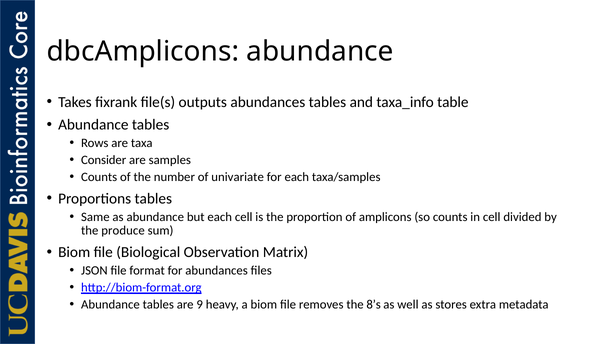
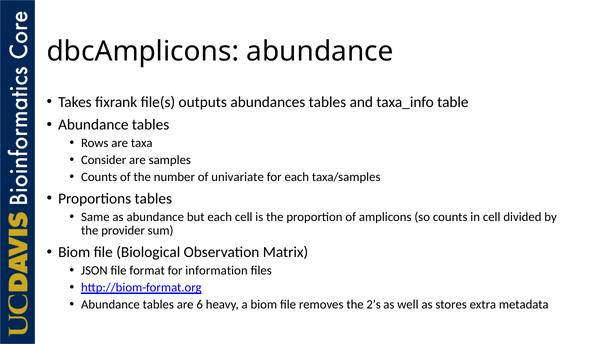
produce: produce -> provider (123, 231)
for abundances: abundances -> information (217, 271)
9: 9 -> 6 (200, 305)
8’s: 8’s -> 2’s (374, 305)
